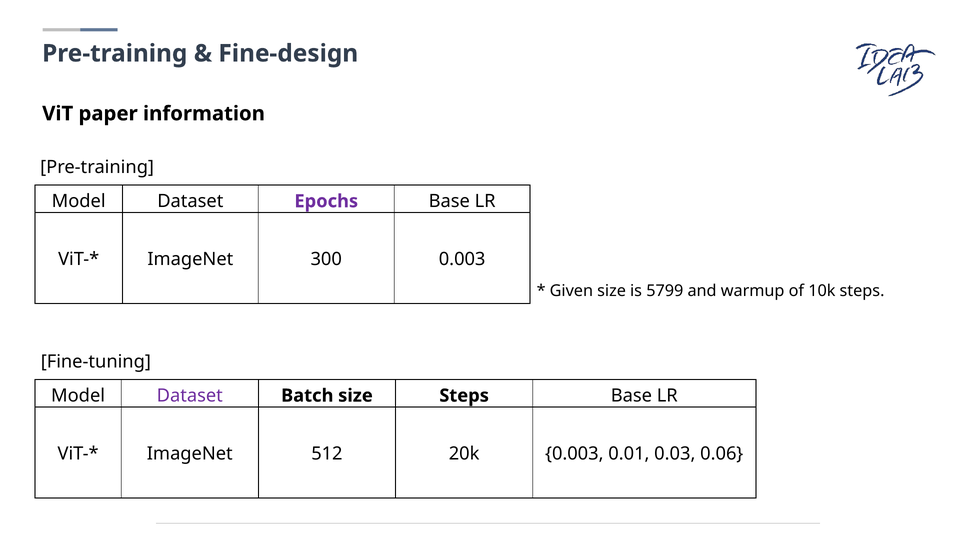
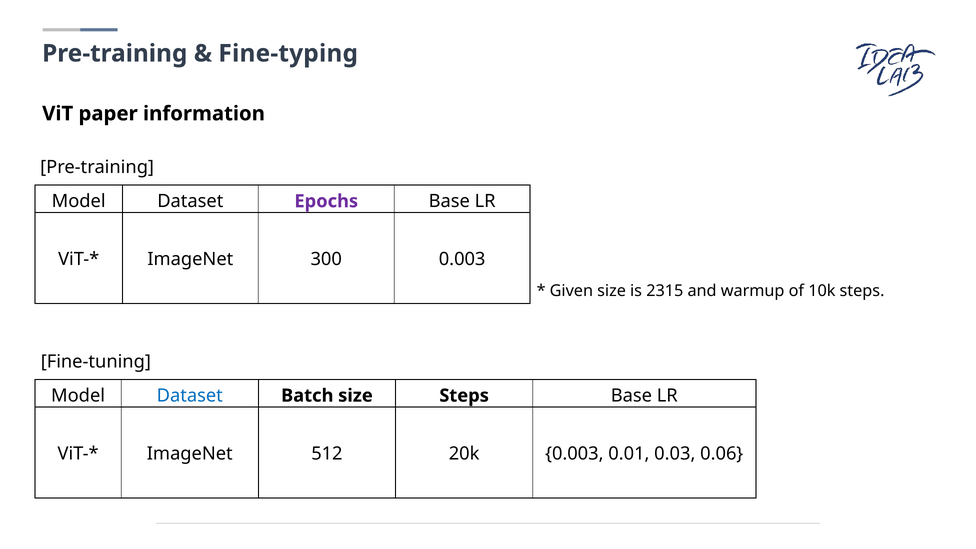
Fine-design: Fine-design -> Fine-typing (288, 53)
5799: 5799 -> 2315 (665, 291)
Dataset colour: purple -> blue (190, 396)
